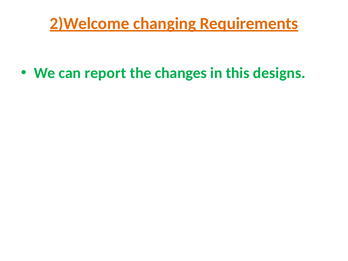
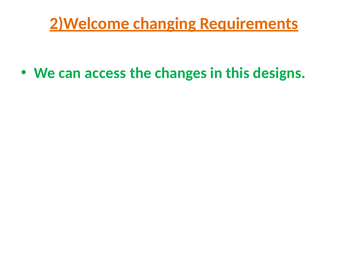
report: report -> access (105, 73)
